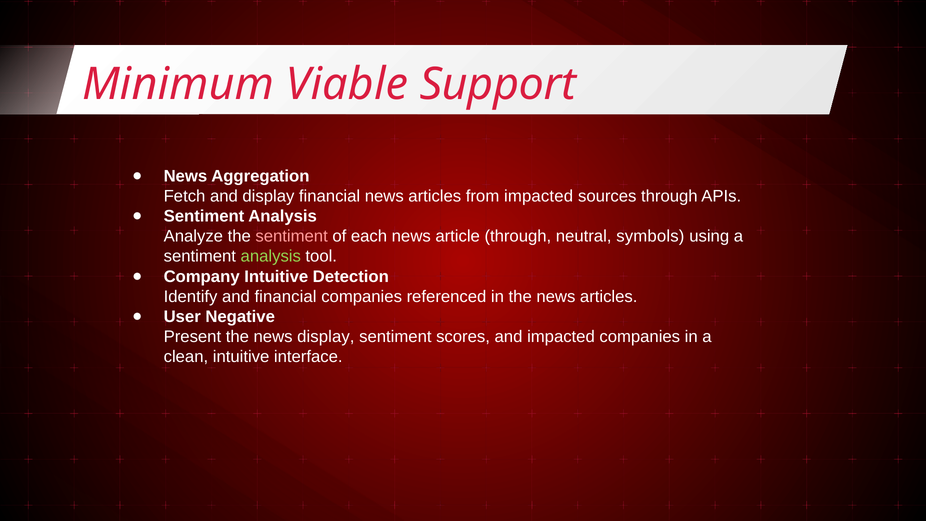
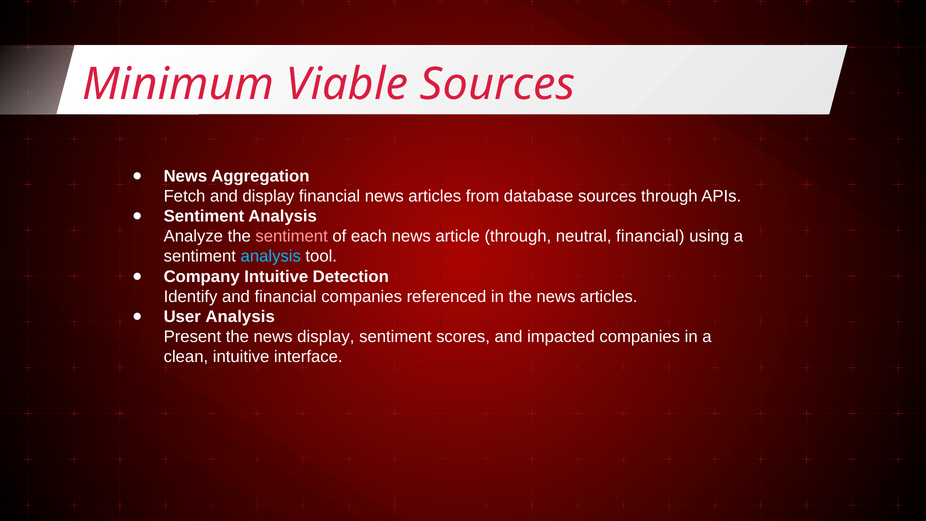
Viable Support: Support -> Sources (497, 84)
from impacted: impacted -> database (539, 196)
neutral symbols: symbols -> financial (650, 236)
analysis colour: light green -> light blue (271, 256)
User Negative: Negative -> Analysis (240, 317)
